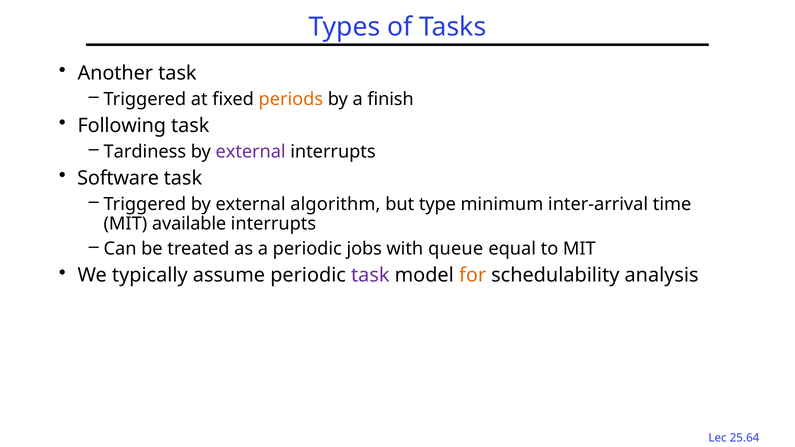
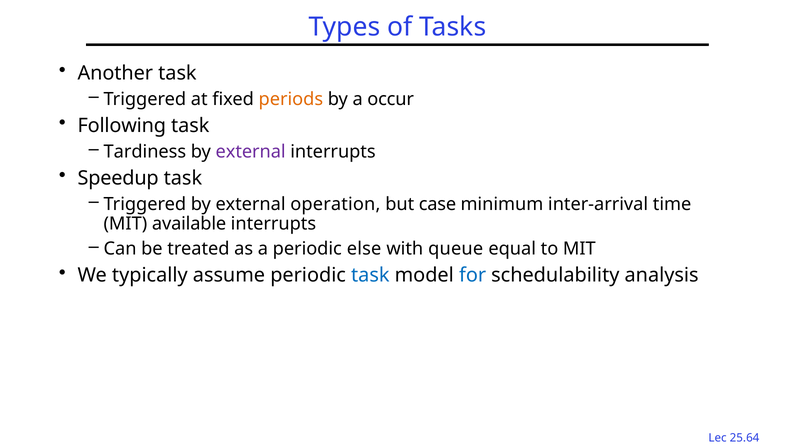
finish: finish -> occur (391, 99)
Software: Software -> Speedup (118, 178)
algorithm: algorithm -> operation (335, 204)
type: type -> case (437, 204)
jobs: jobs -> else (364, 249)
task colour: purple -> blue (370, 276)
for colour: orange -> blue (473, 276)
